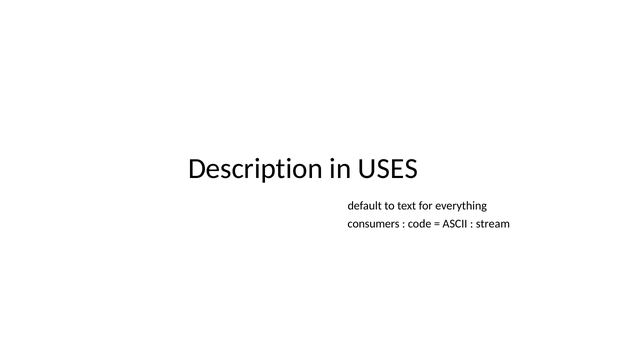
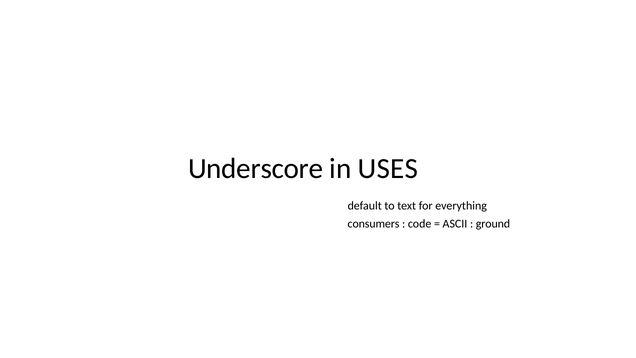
Description: Description -> Underscore (256, 168)
stream: stream -> ground (493, 224)
